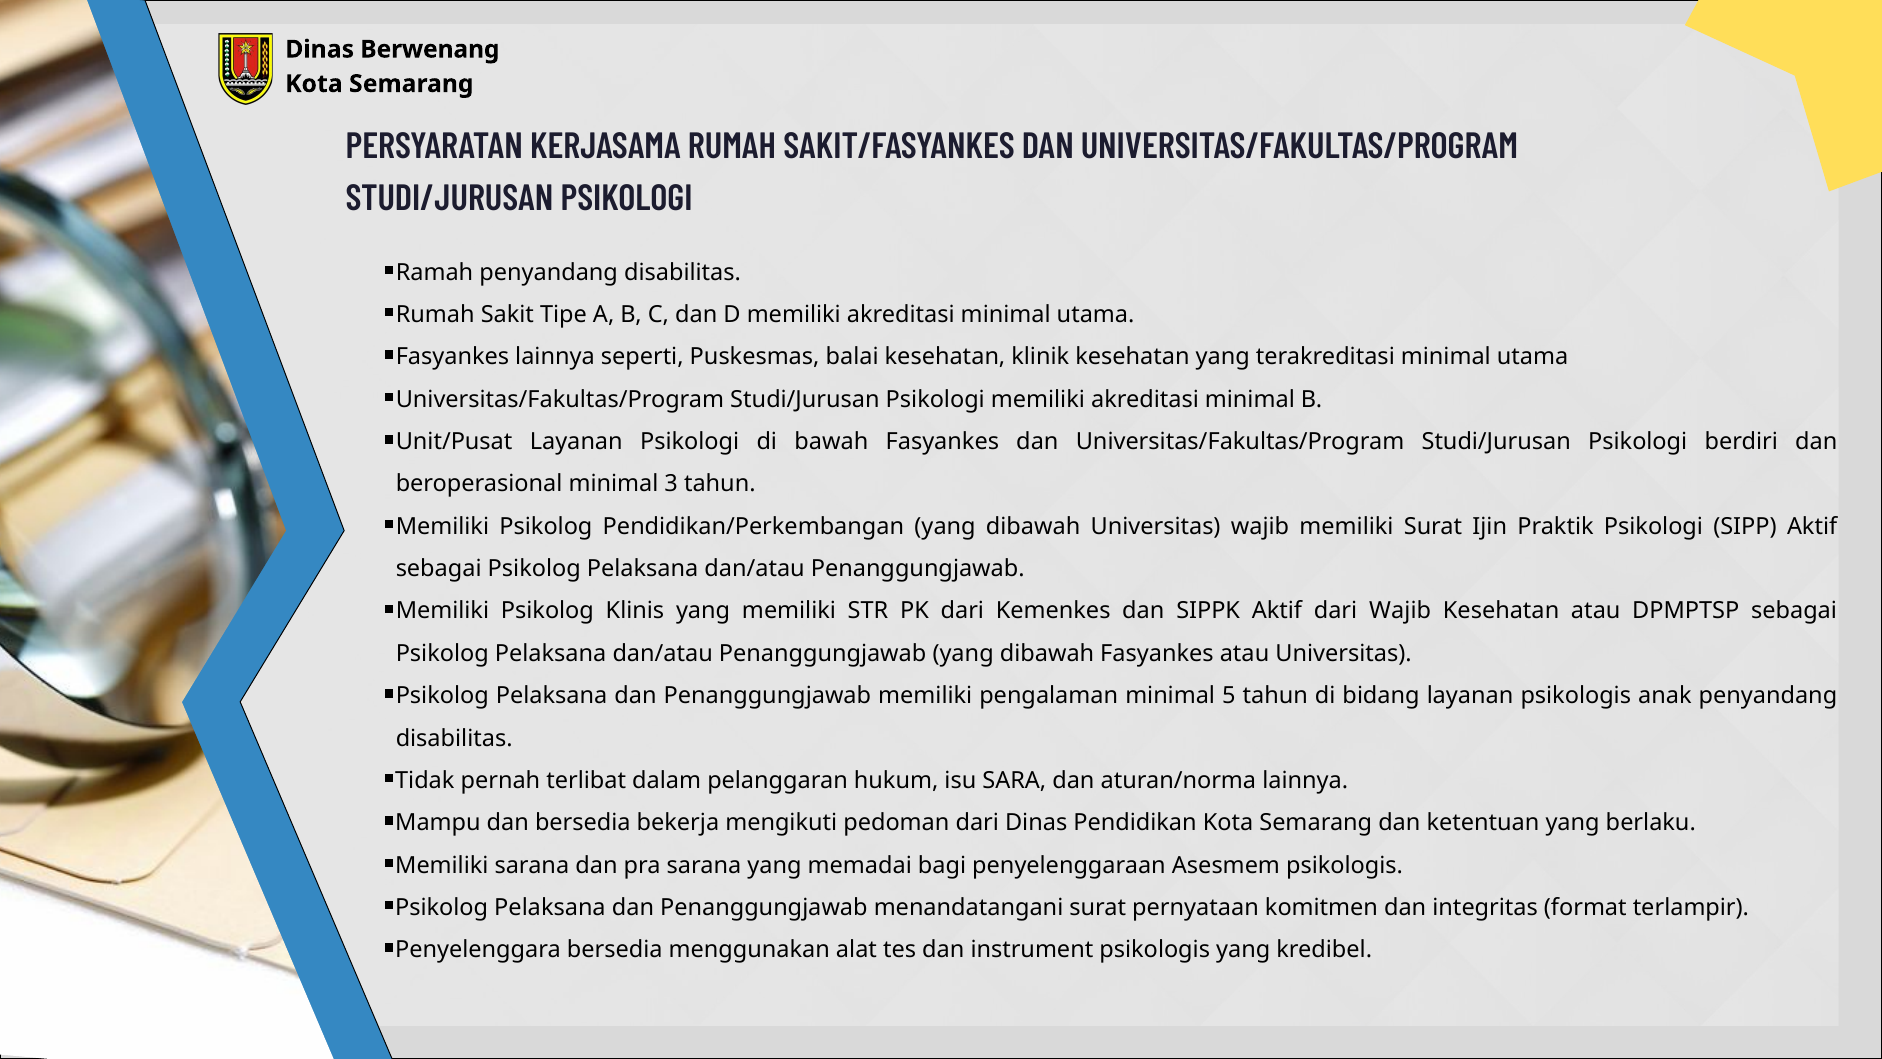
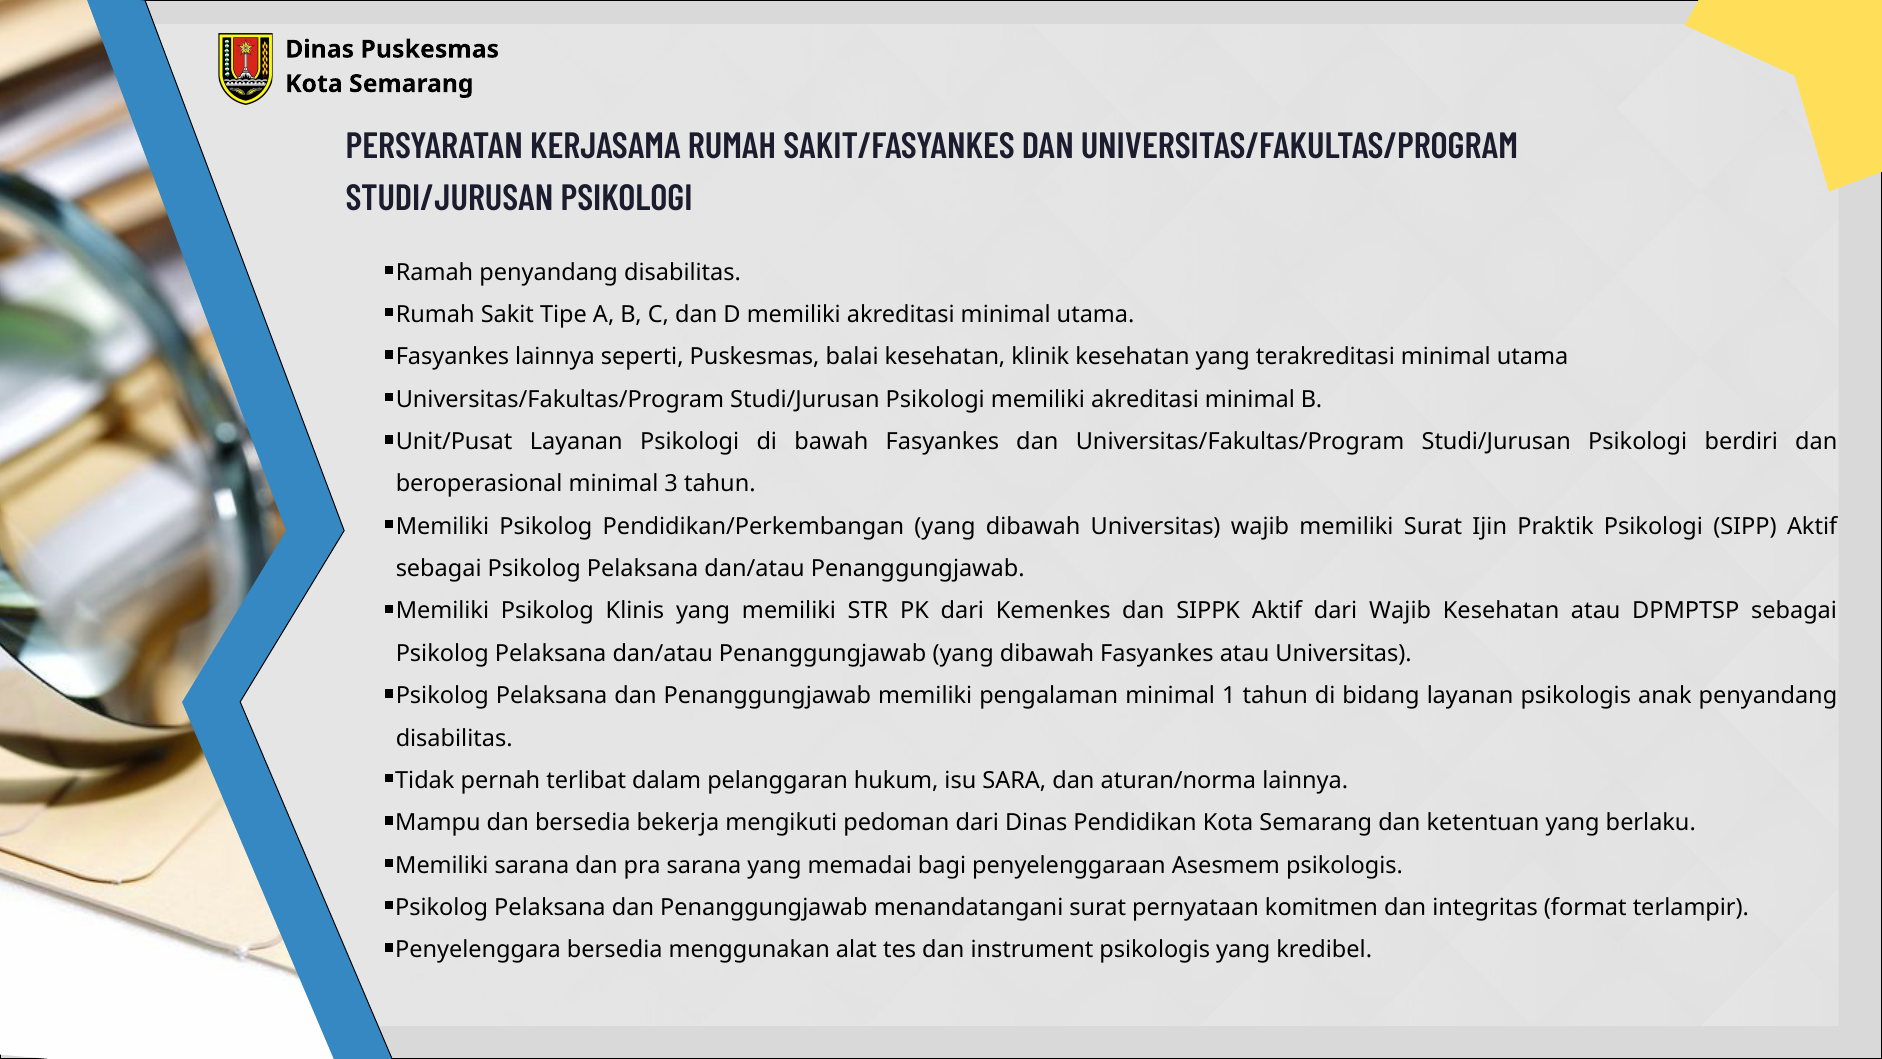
Dinas Berwenang: Berwenang -> Puskesmas (430, 49)
5: 5 -> 1 (1229, 696)
